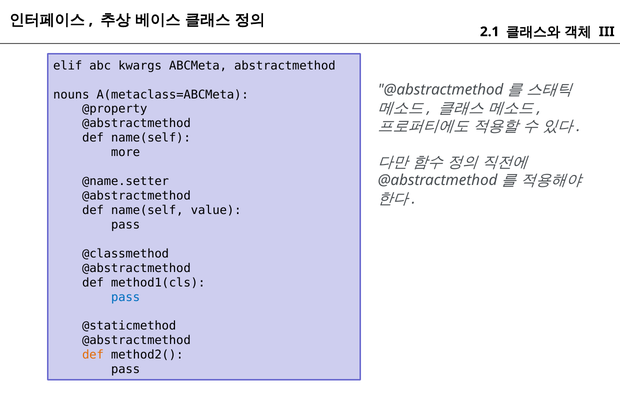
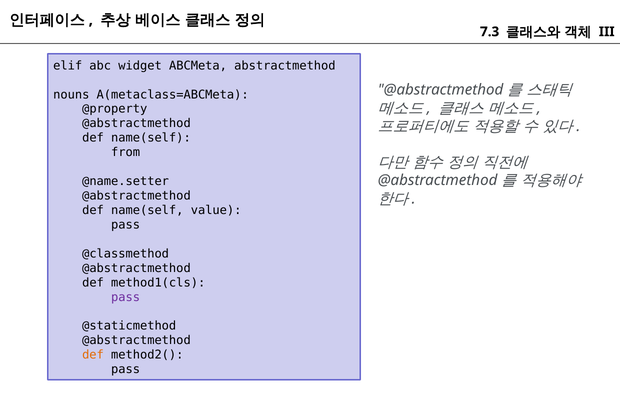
2.1: 2.1 -> 7.3 (490, 32)
kwargs: kwargs -> widget (140, 66)
more: more -> from (126, 152)
pass colour: blue -> purple (126, 297)
